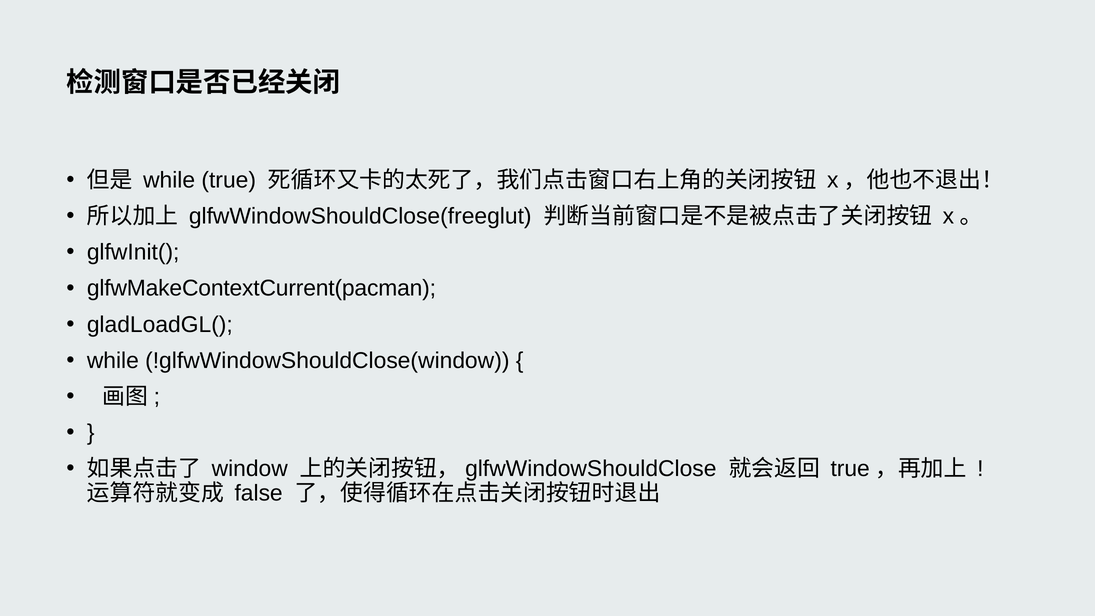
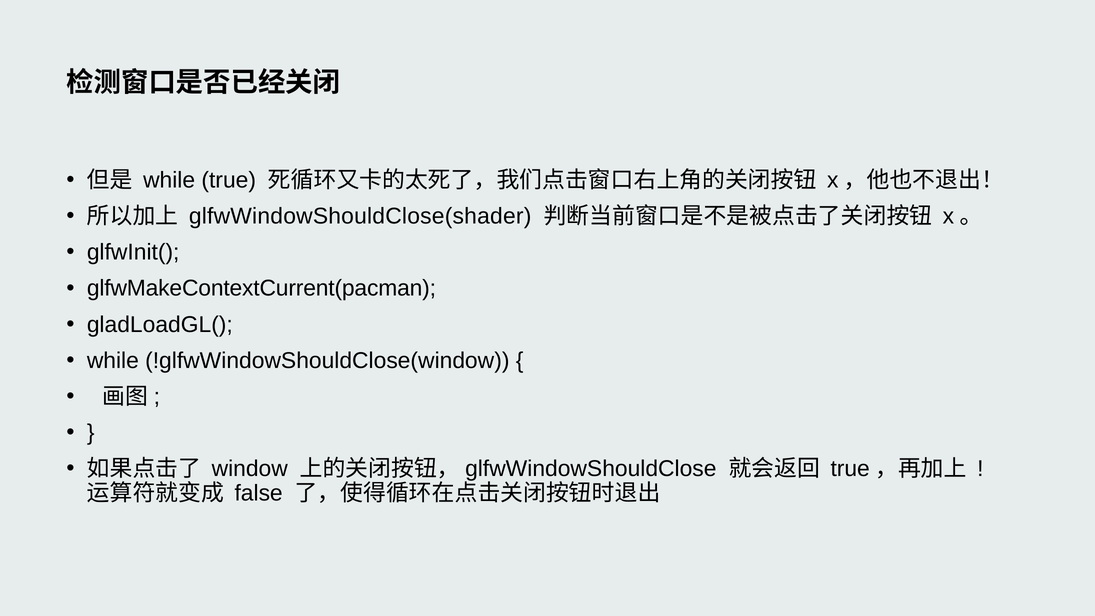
glfwWindowShouldClose(freeglut: glfwWindowShouldClose(freeglut -> glfwWindowShouldClose(shader (360, 216)
